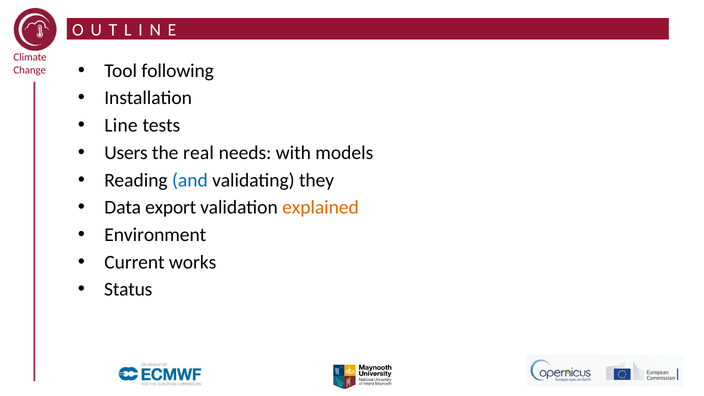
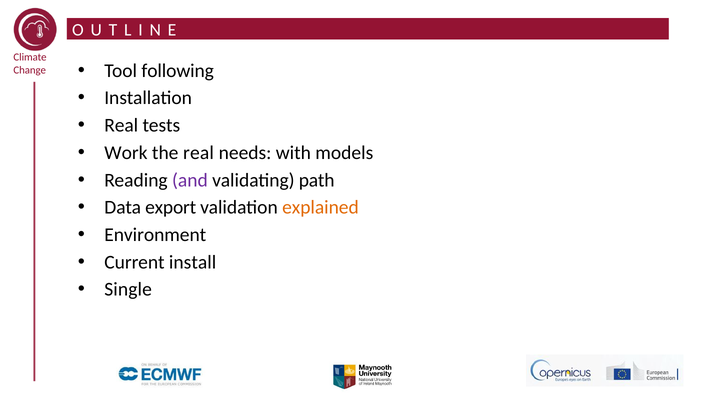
Line: Line -> Real (121, 125)
Users: Users -> Work (126, 153)
and colour: blue -> purple (190, 180)
they: they -> path (317, 180)
works: works -> install (193, 262)
Status: Status -> Single (128, 290)
